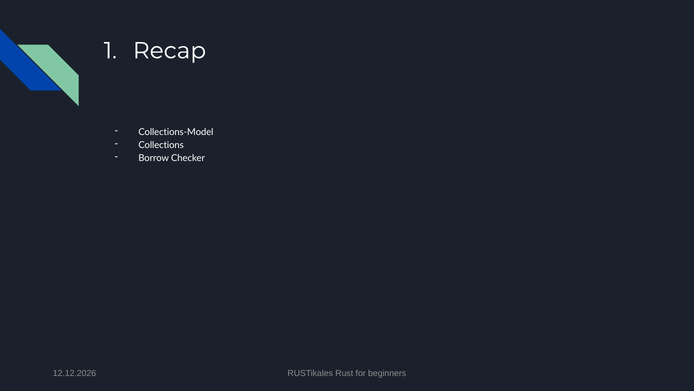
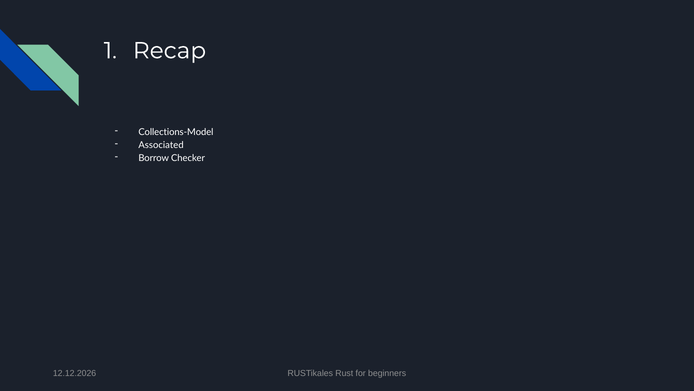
Collections: Collections -> Associated (161, 145)
